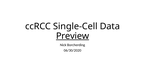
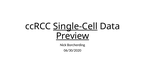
Single-Cell underline: none -> present (75, 26)
